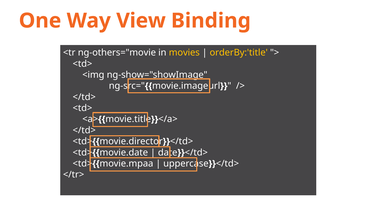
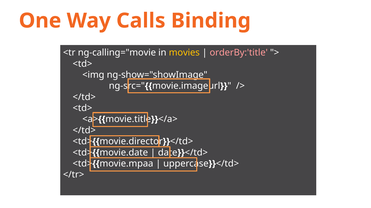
View: View -> Calls (141, 21)
ng-others="movie: ng-others="movie -> ng-calling="movie (117, 53)
orderBy:'title colour: yellow -> pink (239, 53)
